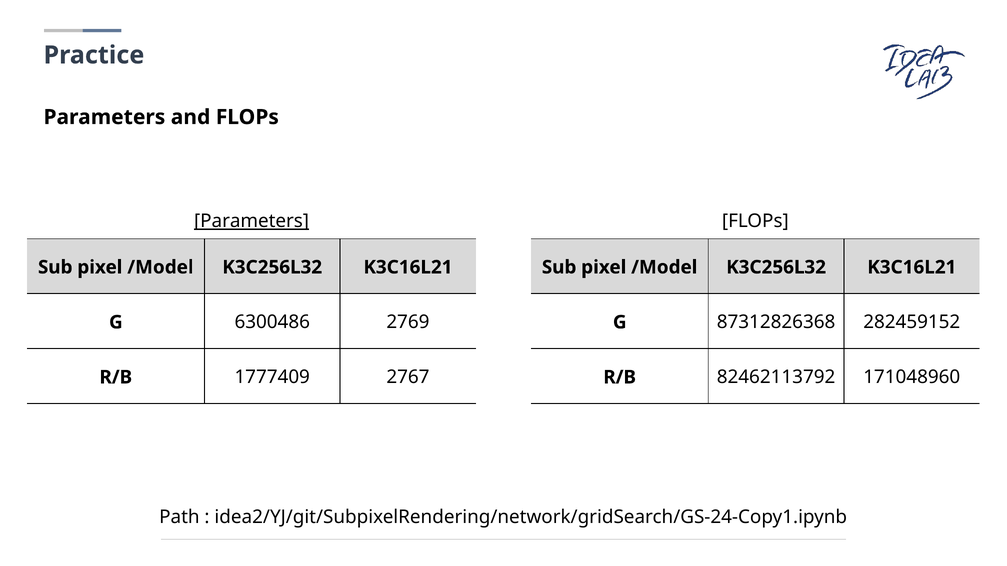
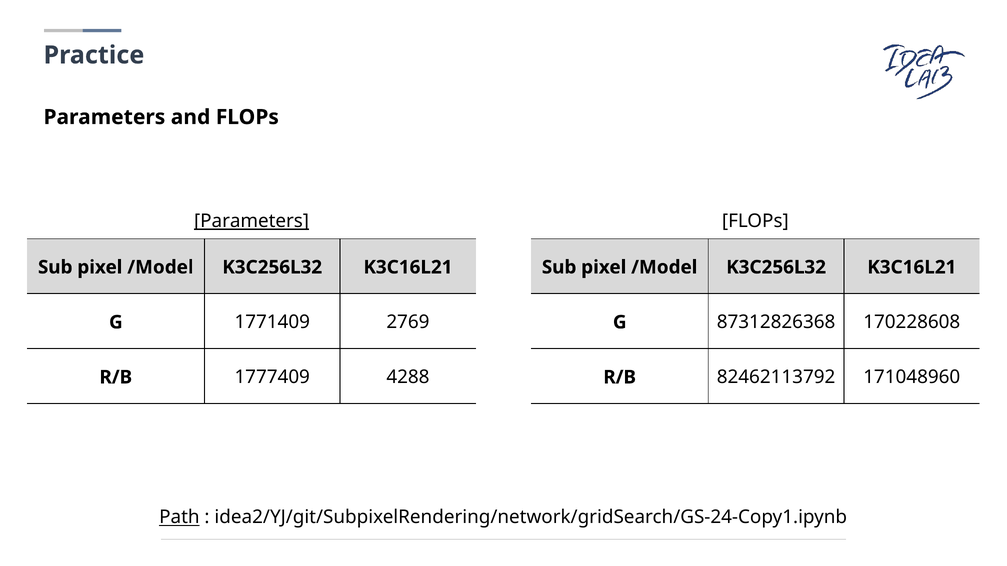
6300486: 6300486 -> 1771409 (272, 322)
282459152: 282459152 -> 170228608 (912, 322)
2767: 2767 -> 4288 (408, 377)
Path underline: none -> present (179, 518)
